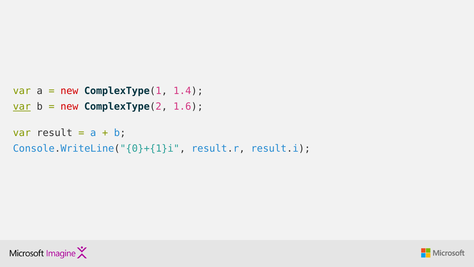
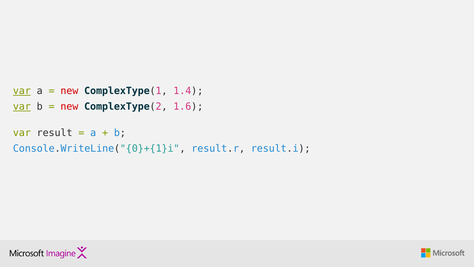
var underline: none -> present (22, 91)
